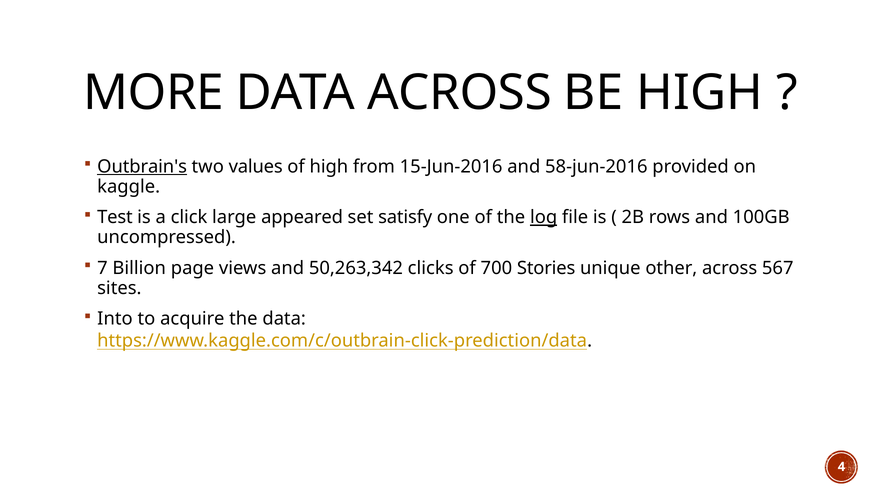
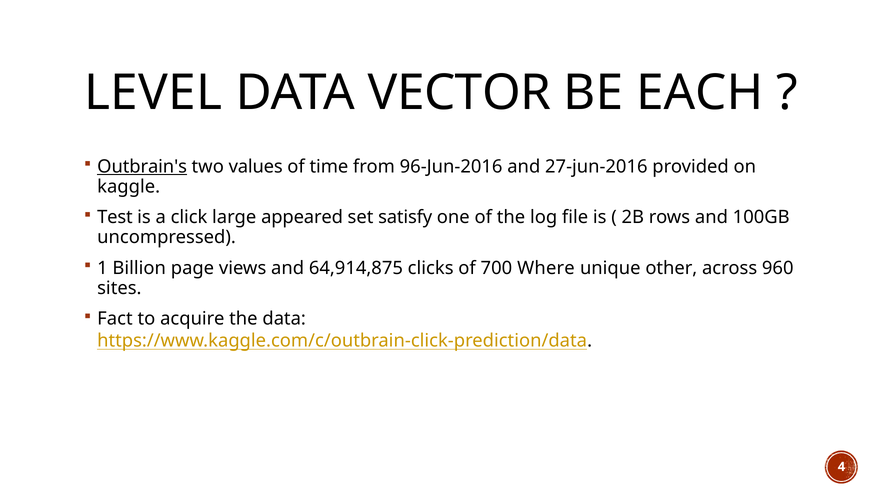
MORE: MORE -> LEVEL (153, 93)
DATA ACROSS: ACROSS -> VECTOR (459, 93)
BE HIGH: HIGH -> EACH (700, 93)
of high: high -> time (329, 167)
15-Jun-2016: 15-Jun-2016 -> 96-Jun-2016 (451, 167)
58-jun-2016: 58-jun-2016 -> 27-jun-2016 (596, 167)
log underline: present -> none (544, 217)
7: 7 -> 1 (103, 268)
50,263,342: 50,263,342 -> 64,914,875 (356, 268)
Stories: Stories -> Where (546, 268)
567: 567 -> 960 (778, 268)
Into: Into -> Fact (115, 319)
